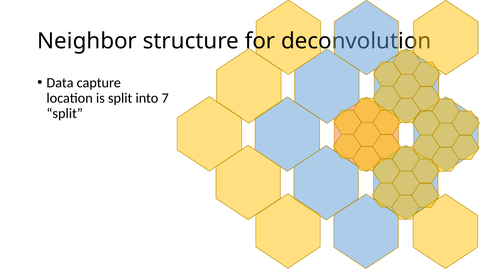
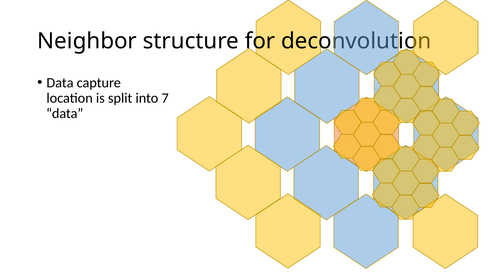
split: split -> data (65, 113)
